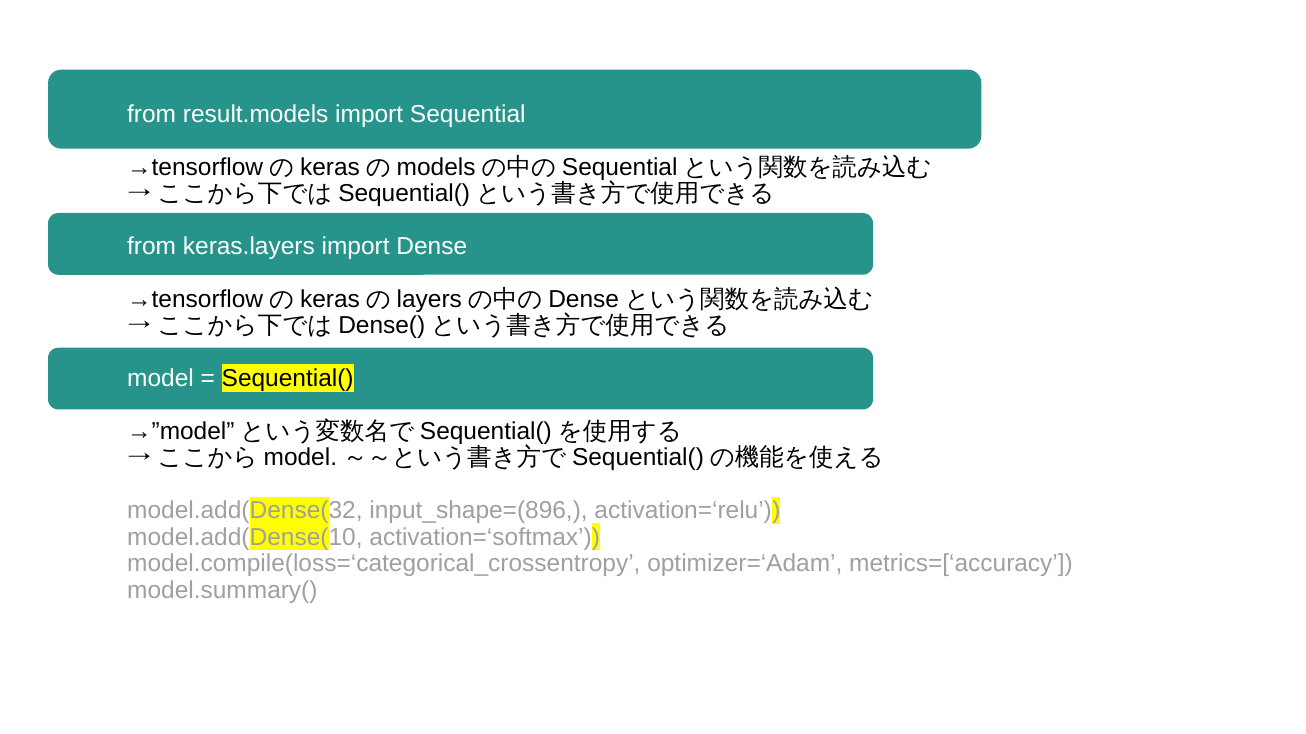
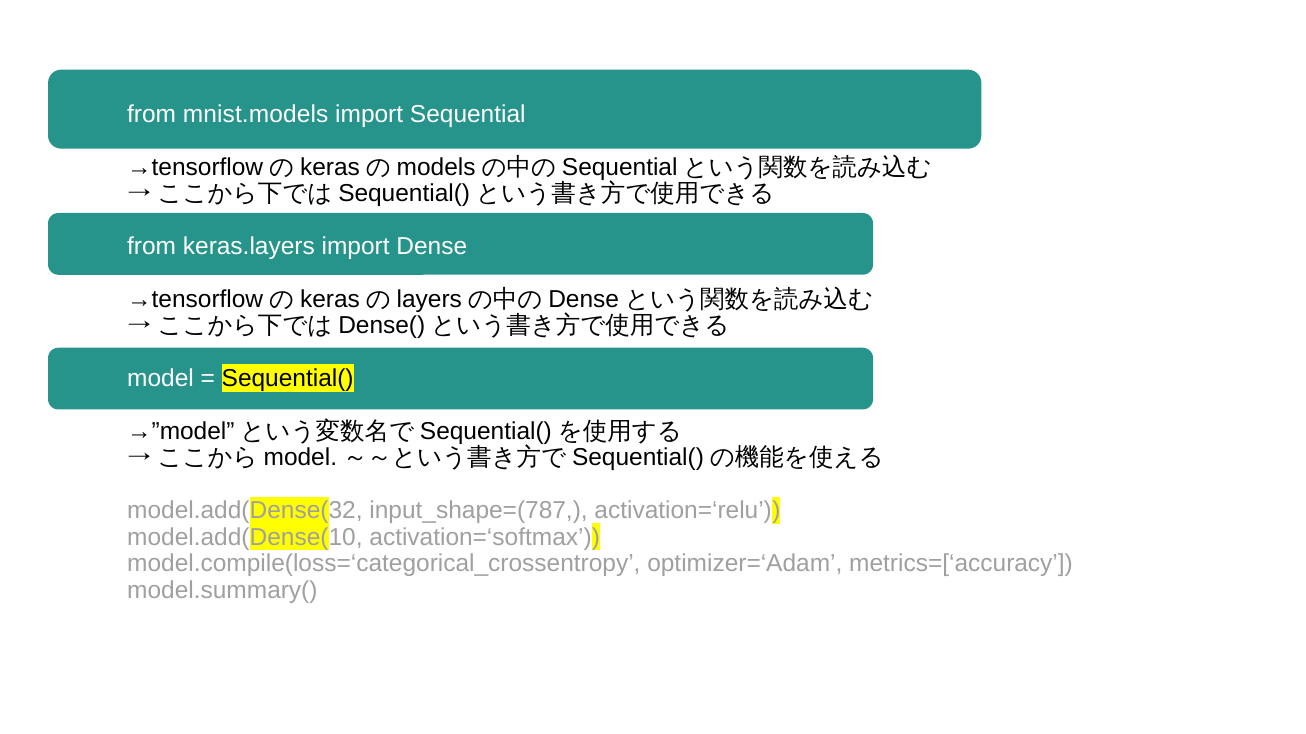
result.models: result.models -> mnist.models (256, 114)
input_shape=(896: input_shape=(896 -> input_shape=(787 (479, 511)
